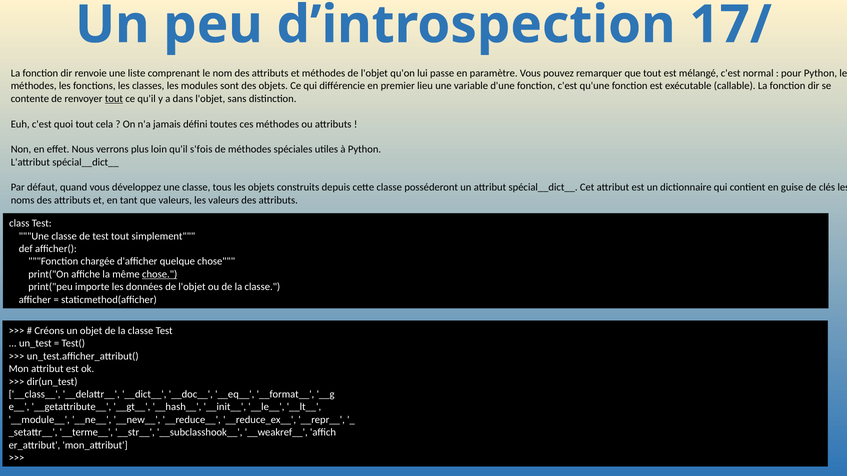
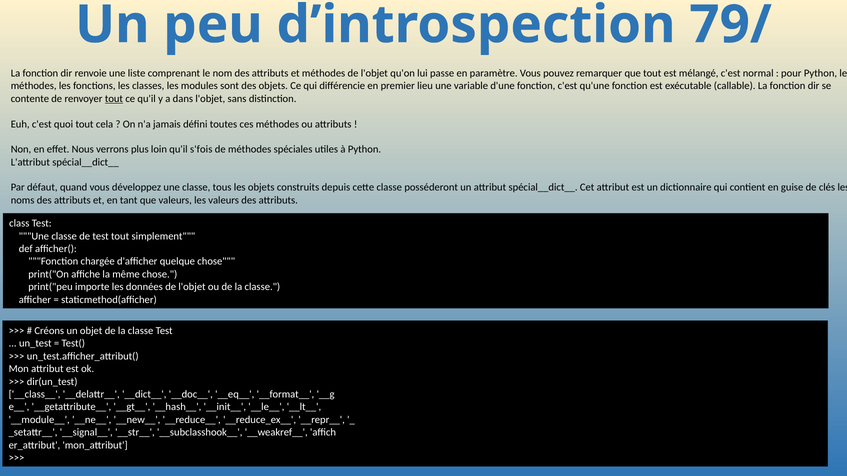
17/: 17/ -> 79/ (731, 25)
chose underline: present -> none (160, 274)
__terme__: __terme__ -> __signal__ (86, 433)
